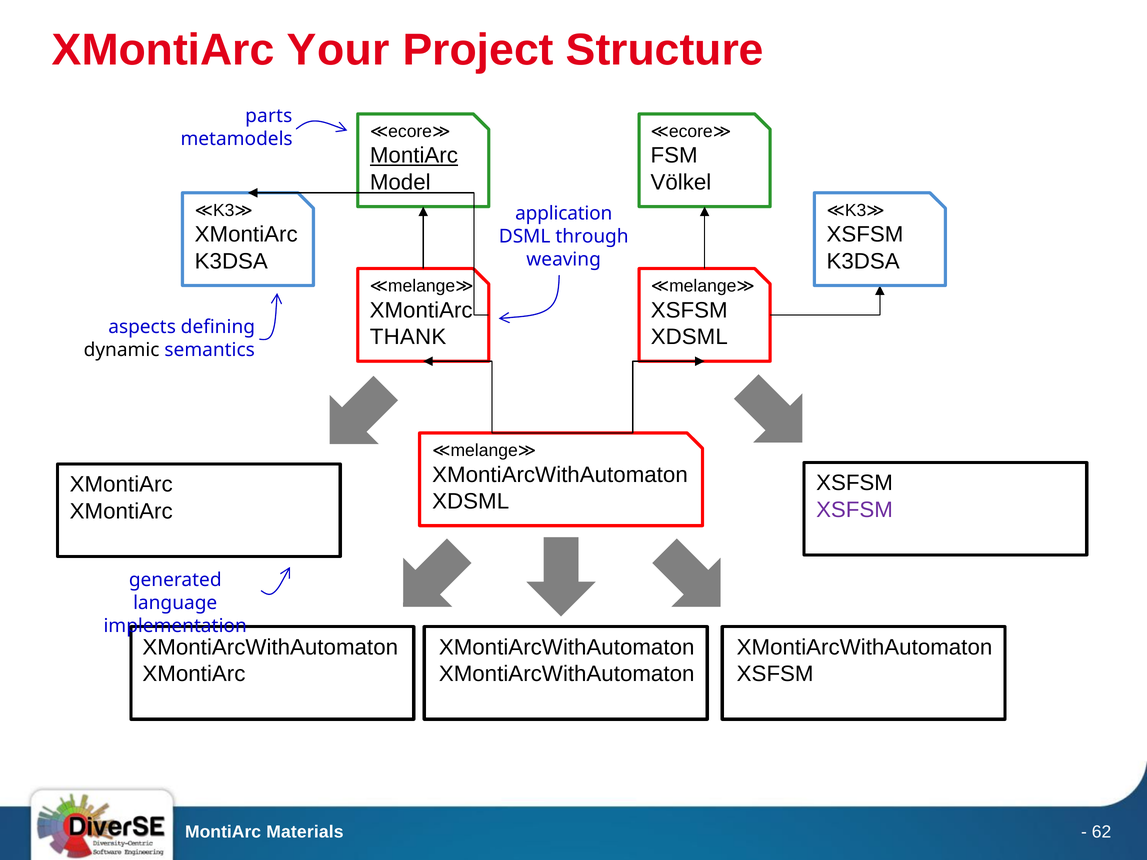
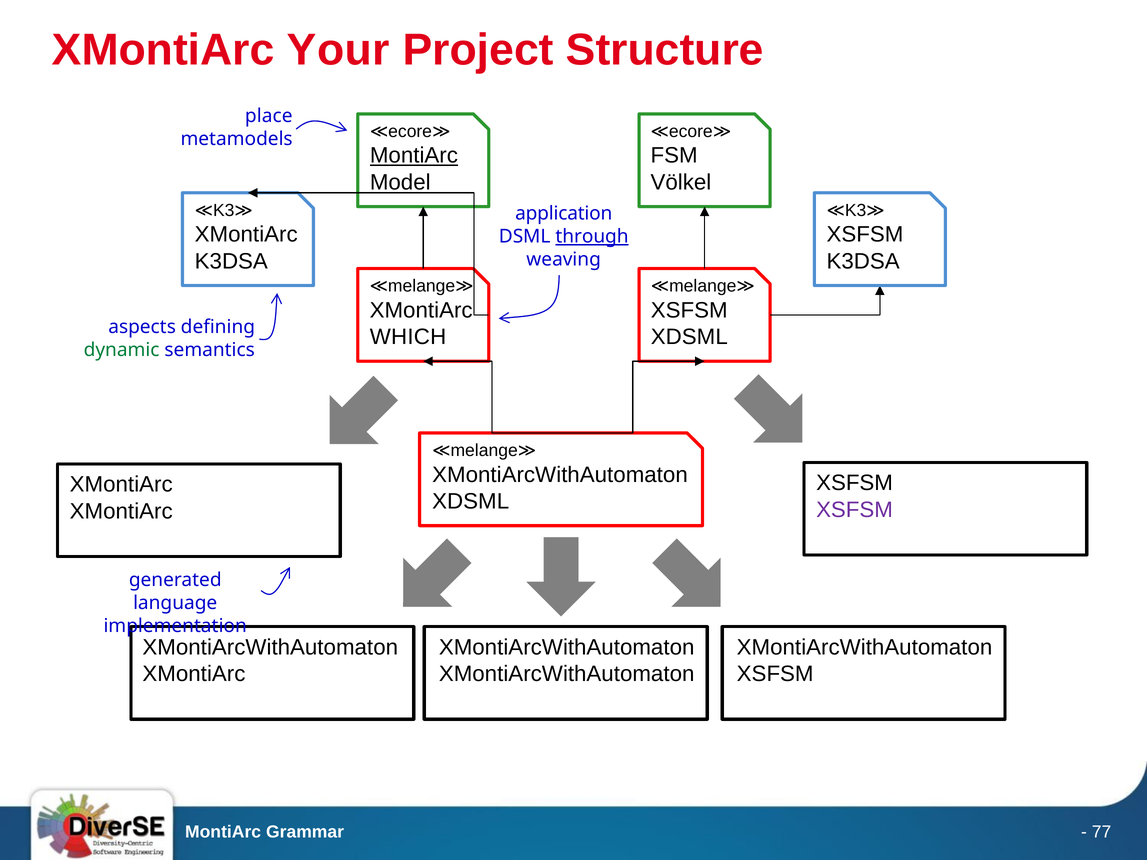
parts: parts -> place (269, 116)
through underline: none -> present (592, 237)
THANK: THANK -> WHICH (408, 337)
dynamic colour: black -> green (122, 350)
Materials: Materials -> Grammar (305, 832)
62: 62 -> 77 (1102, 832)
